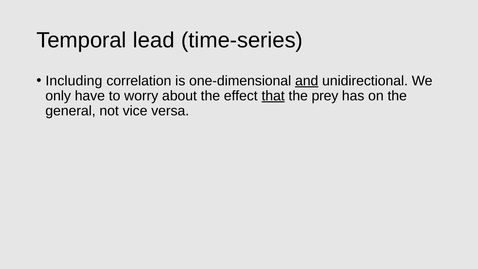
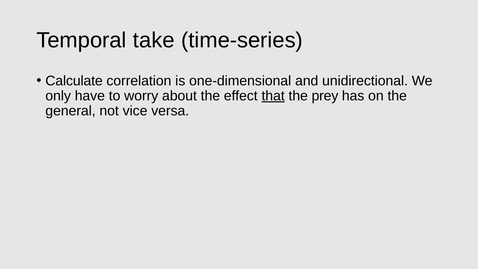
lead: lead -> take (154, 40)
Including: Including -> Calculate (74, 81)
and underline: present -> none (307, 81)
